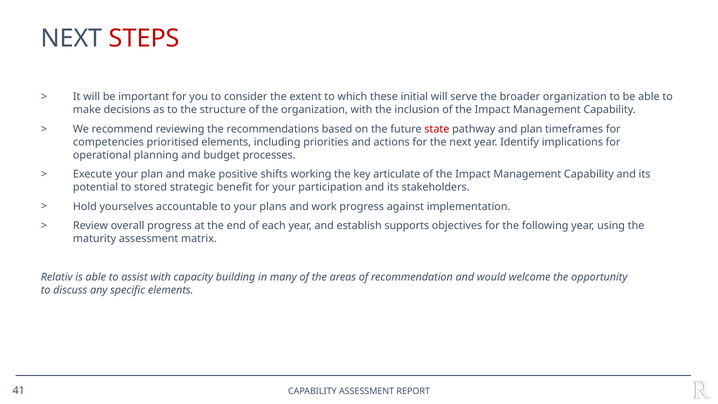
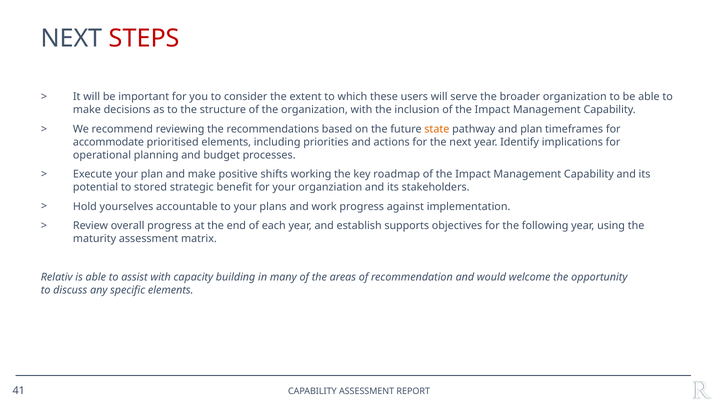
initial: initial -> users (414, 97)
state colour: red -> orange (437, 129)
competencies: competencies -> accommodate (108, 142)
articulate: articulate -> roadmap (397, 174)
participation: participation -> organziation (330, 187)
